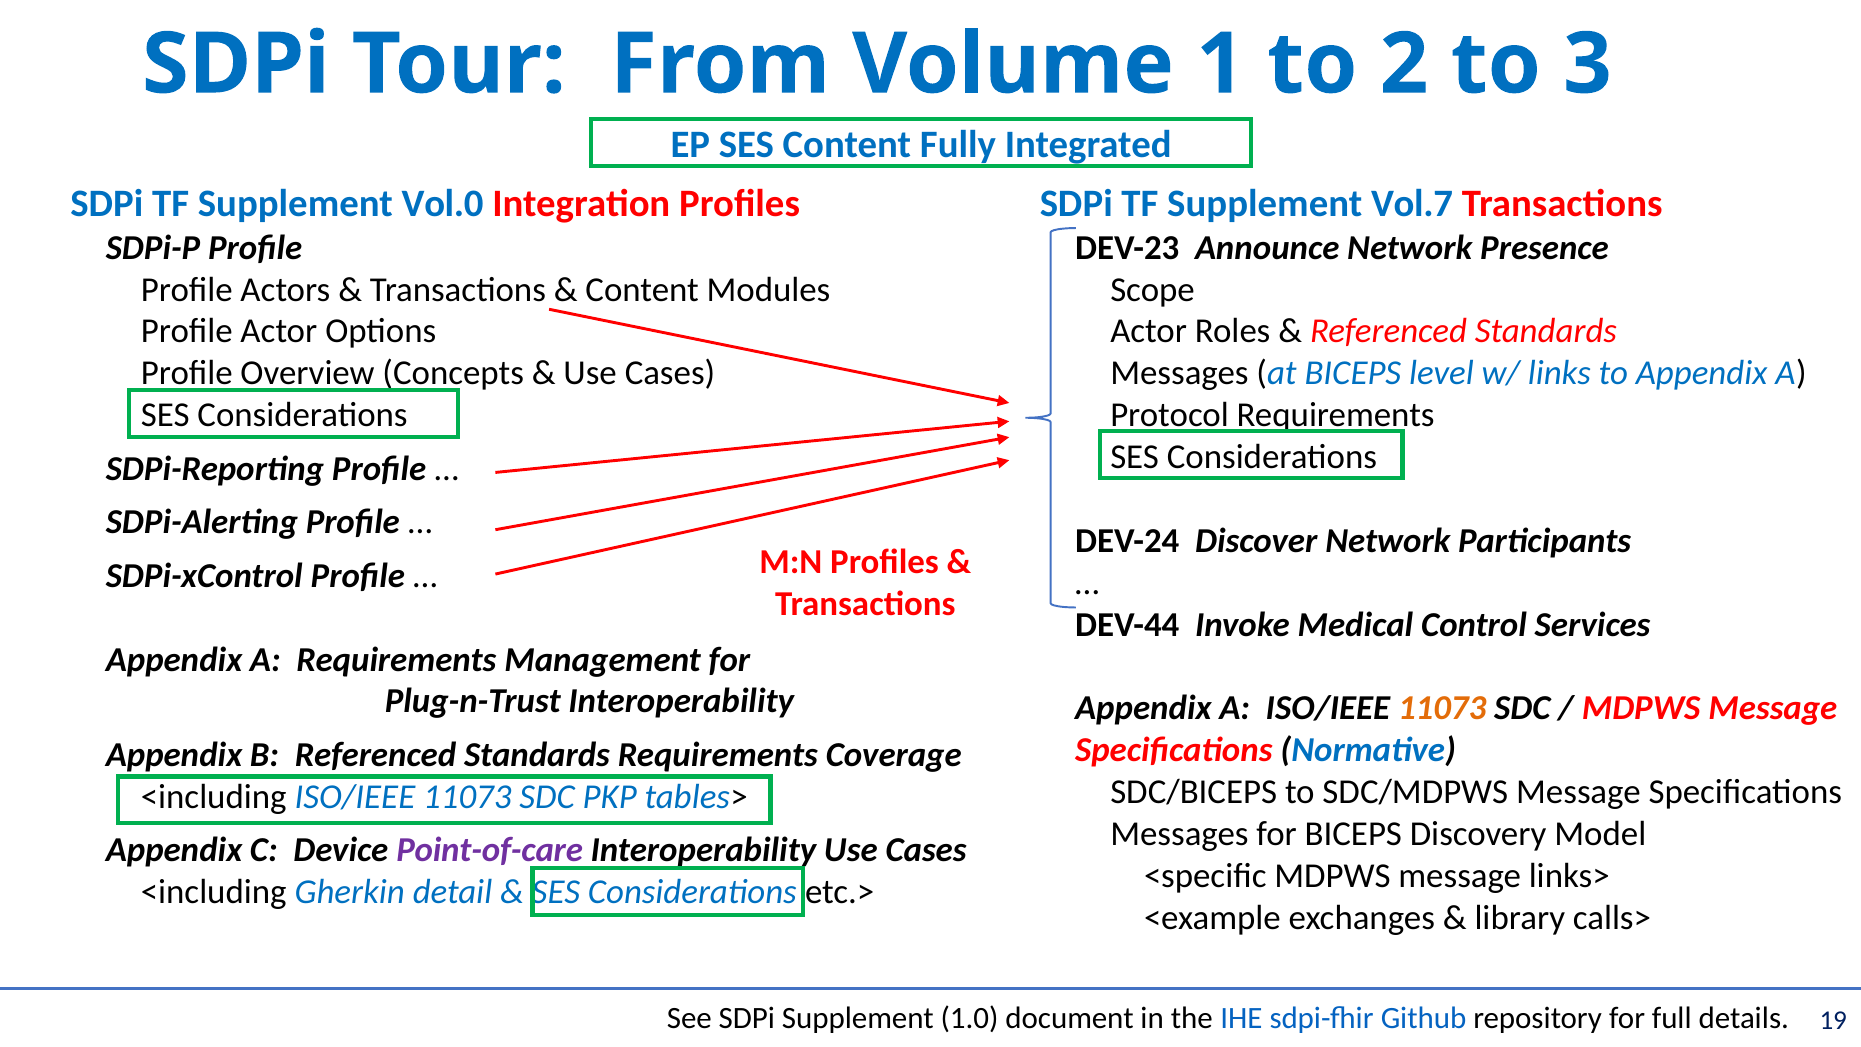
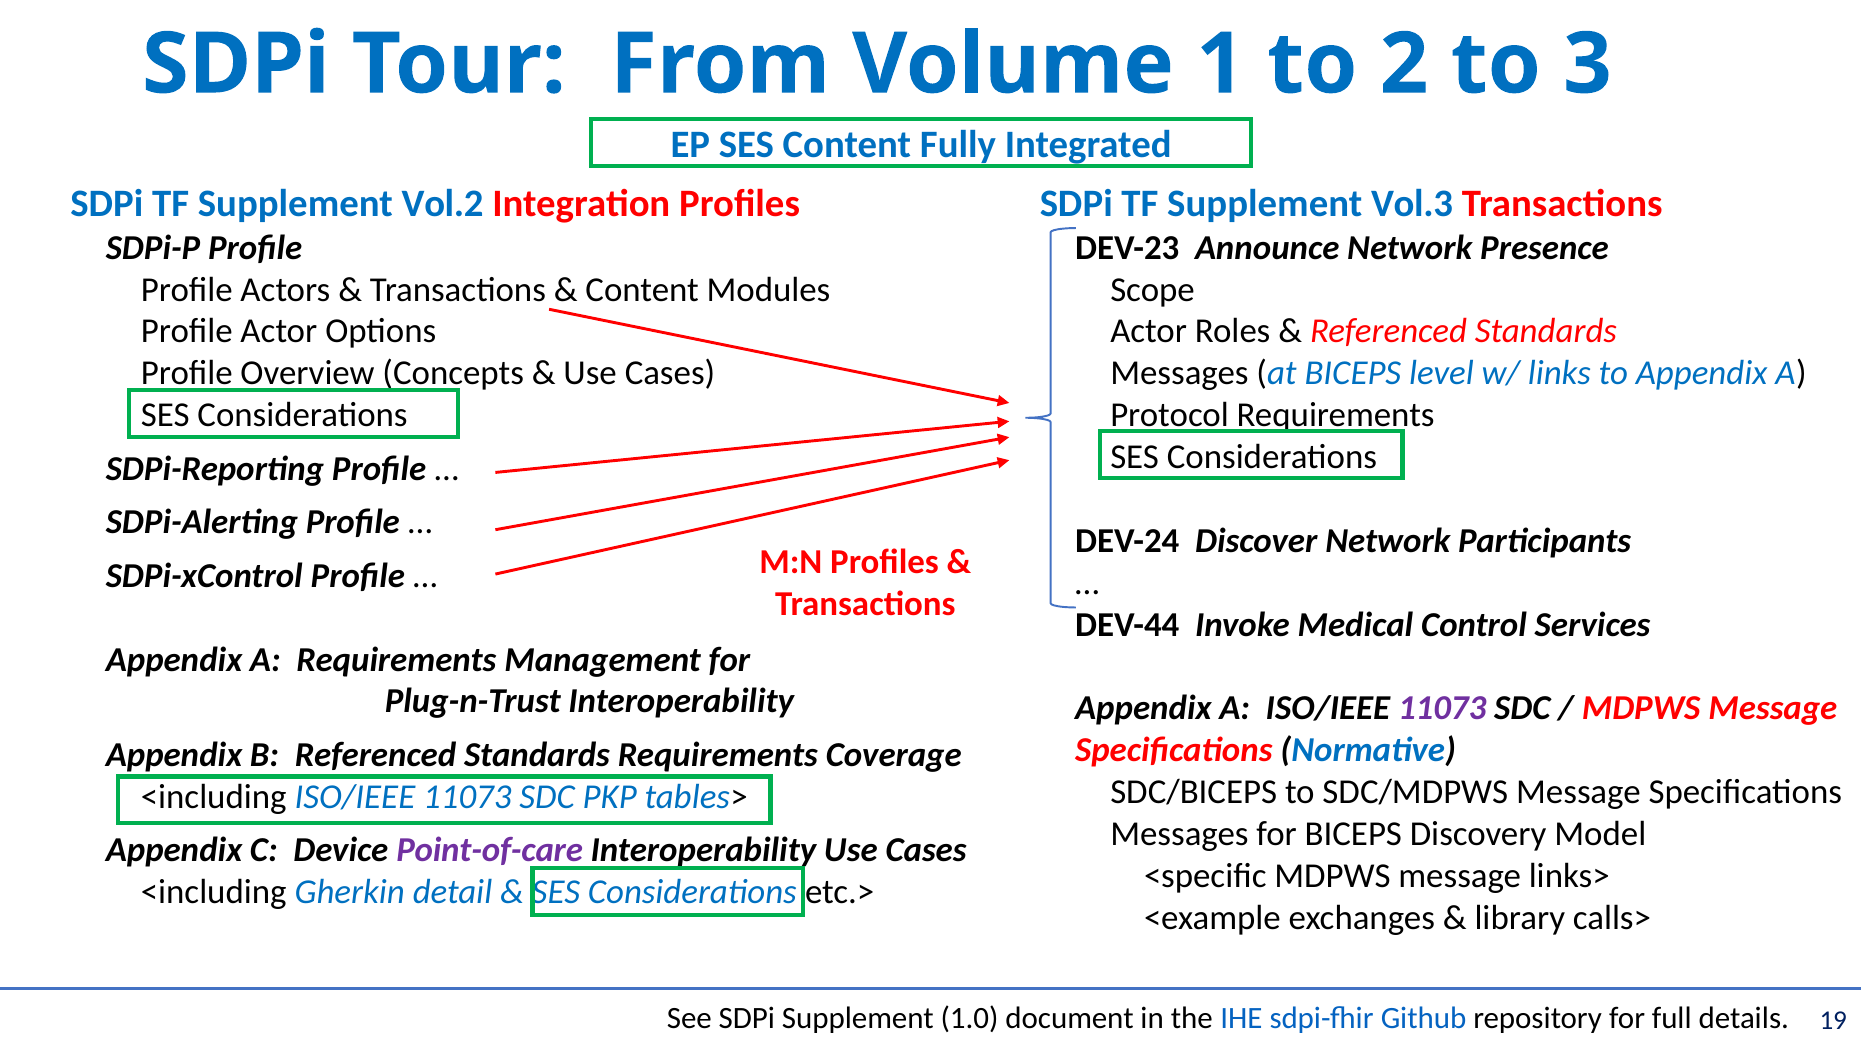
Vol.0: Vol.0 -> Vol.2 (443, 204)
Vol.7: Vol.7 -> Vol.3 (1412, 204)
11073 colour: orange -> purple (1442, 708)
